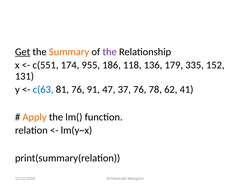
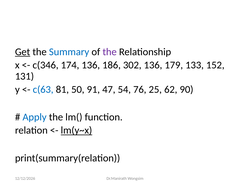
Summary colour: orange -> blue (69, 52)
c(551: c(551 -> c(346 (46, 65)
174 955: 955 -> 136 (91, 65)
118: 118 -> 302 (132, 65)
335: 335 -> 133 (195, 65)
81 76: 76 -> 50 (78, 90)
37: 37 -> 54 (124, 90)
78: 78 -> 25 (155, 90)
41: 41 -> 90 (187, 90)
Apply colour: orange -> blue (35, 117)
lm(y~x underline: none -> present (76, 131)
